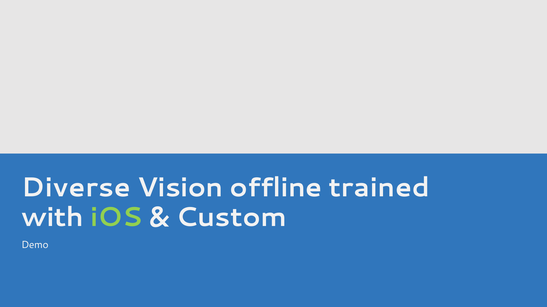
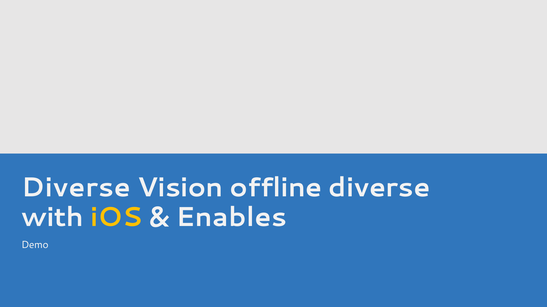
offline trained: trained -> diverse (379, 188)
iOS colour: light green -> yellow (116, 218)
Custom: Custom -> Enables (231, 218)
